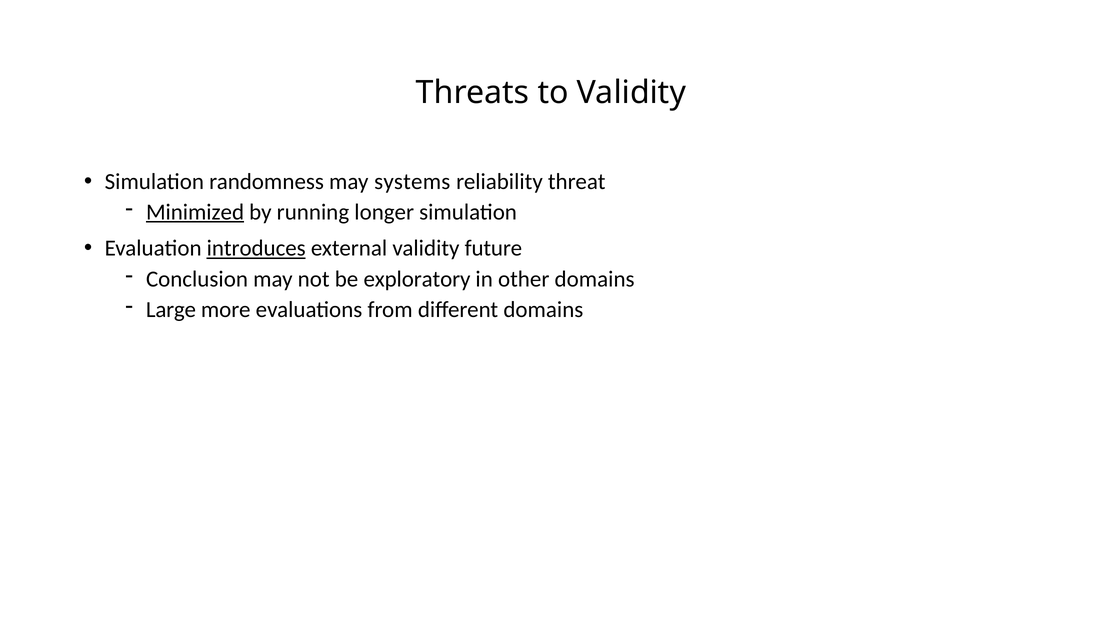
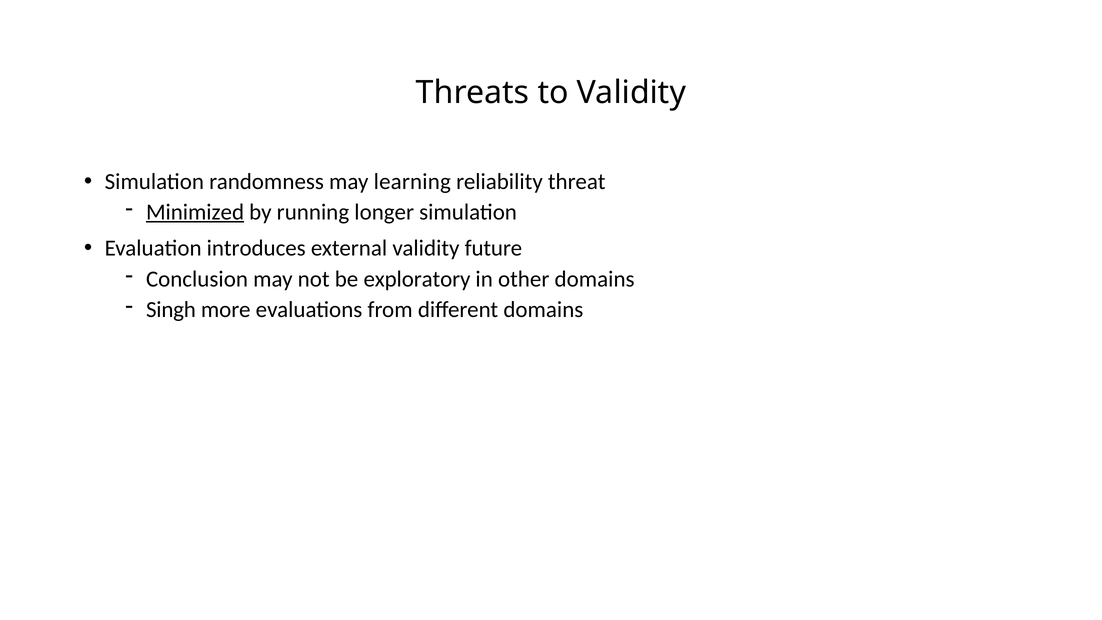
systems: systems -> learning (412, 181)
introduces underline: present -> none (256, 248)
Large: Large -> Singh (171, 309)
